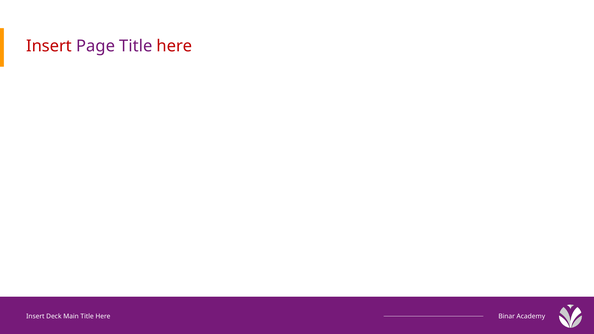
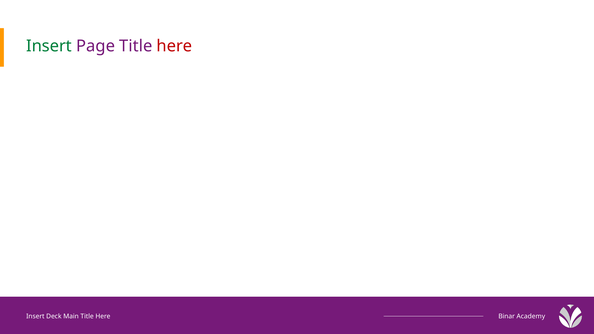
Insert colour: red -> green (49, 46)
